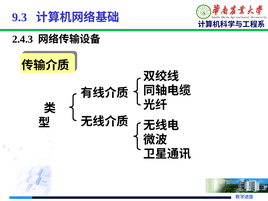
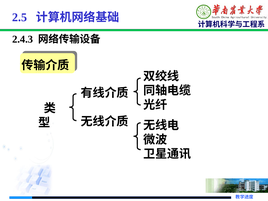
9.3: 9.3 -> 2.5 (20, 17)
